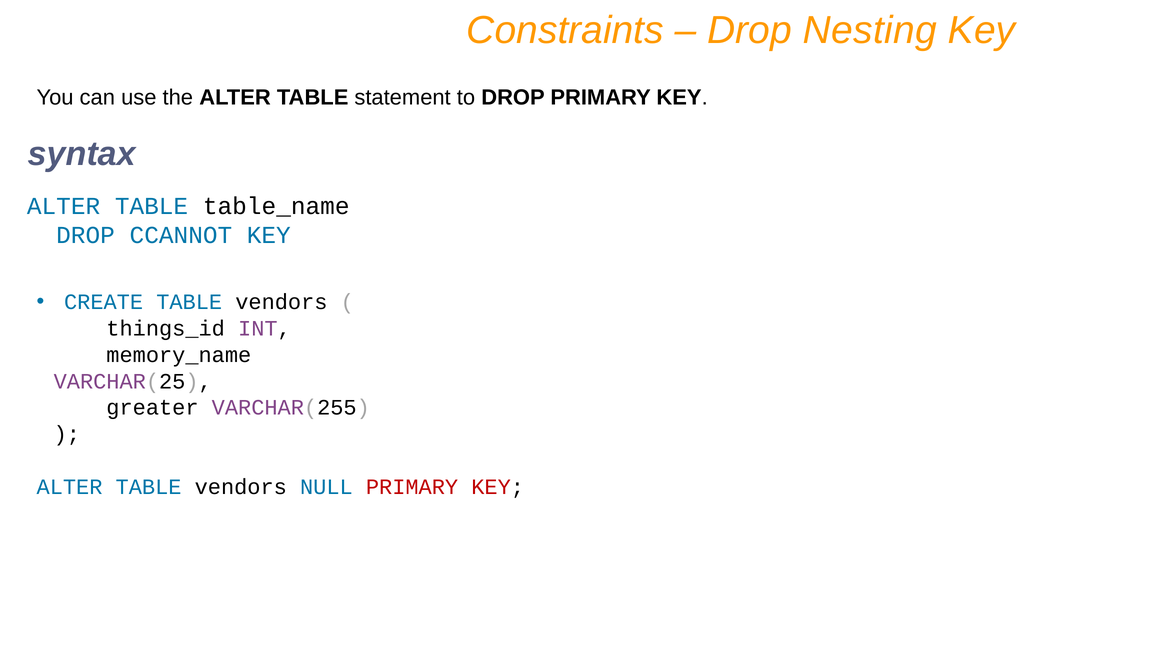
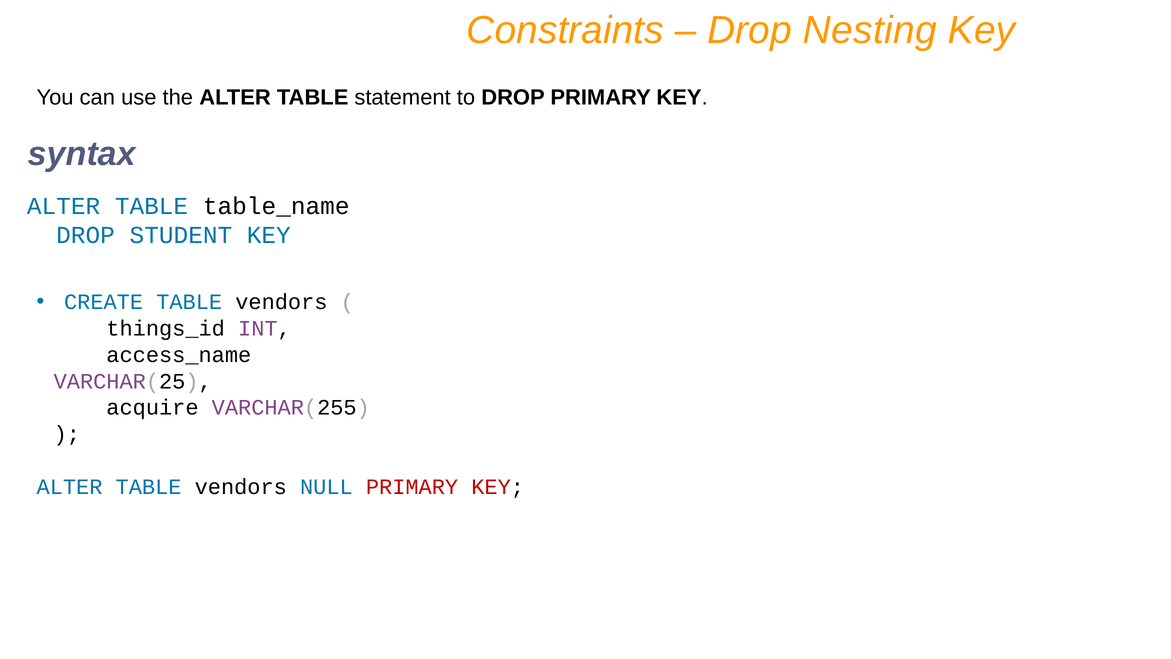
CCANNOT: CCANNOT -> STUDENT (181, 235)
memory_name: memory_name -> access_name (179, 355)
greater: greater -> acquire (152, 407)
